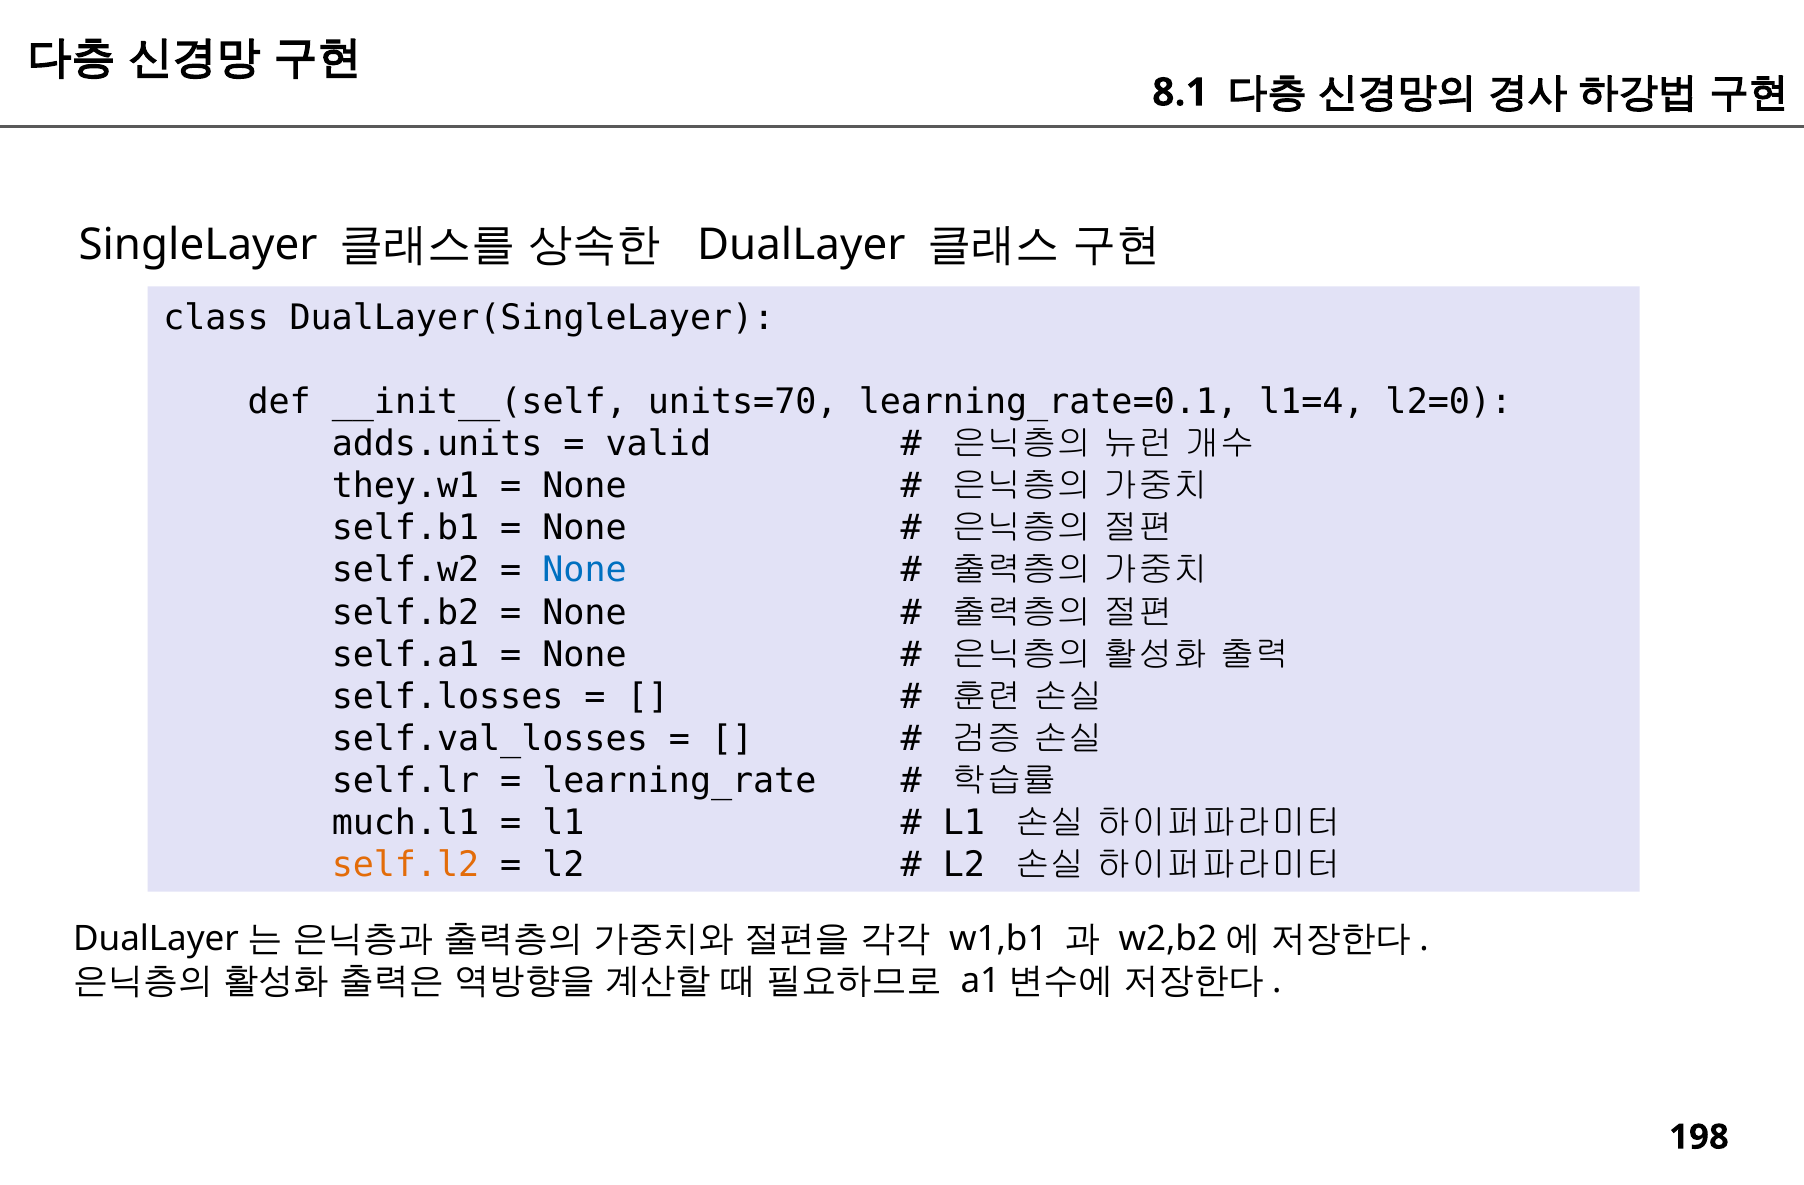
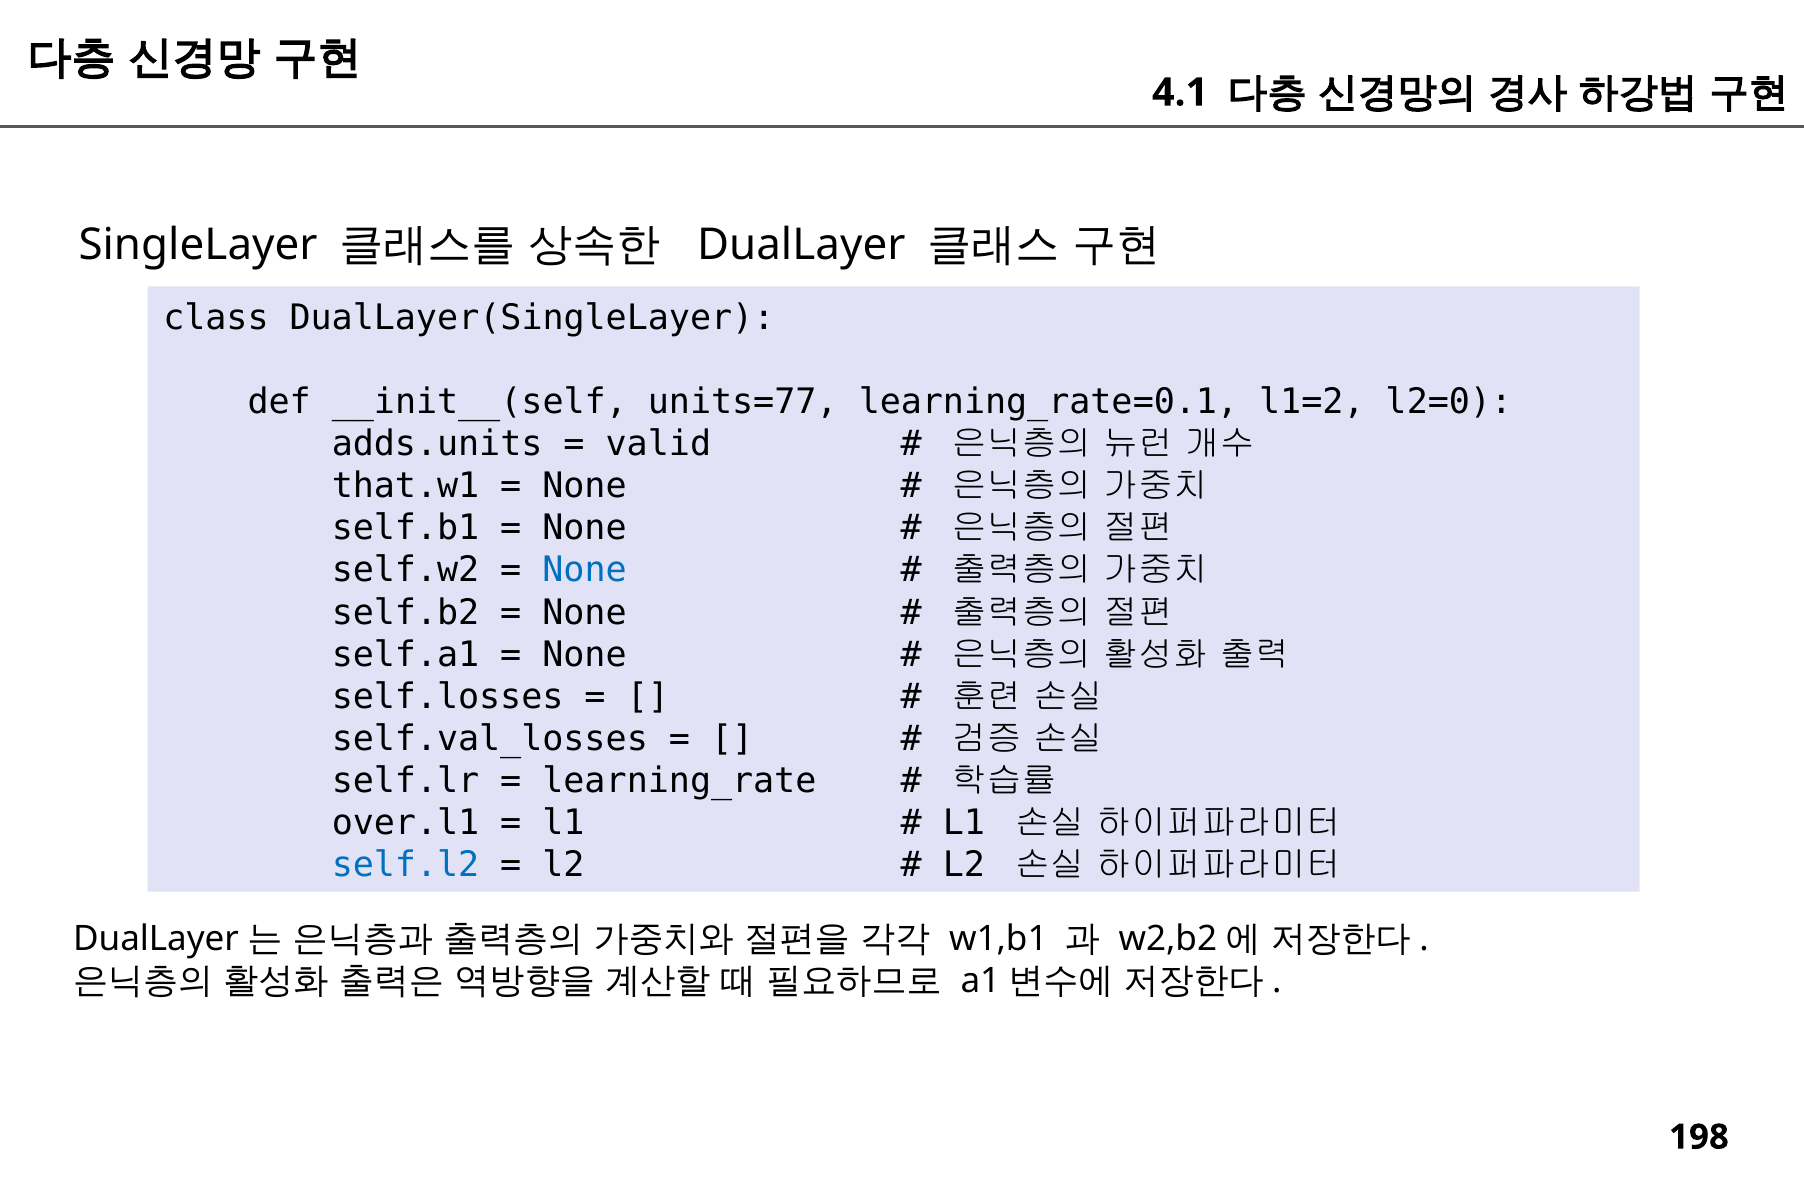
8.1: 8.1 -> 4.1 (1180, 92)
units=70: units=70 -> units=77 (743, 402)
l1=4: l1=4 -> l1=2 (1312, 402)
they.w1: they.w1 -> that.w1 (406, 486)
much.l1: much.l1 -> over.l1 (406, 823)
self.l2 colour: orange -> blue (406, 865)
